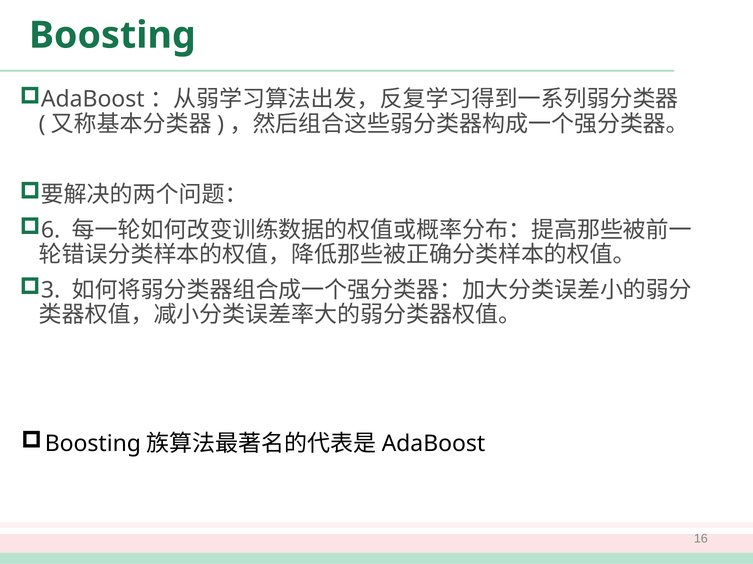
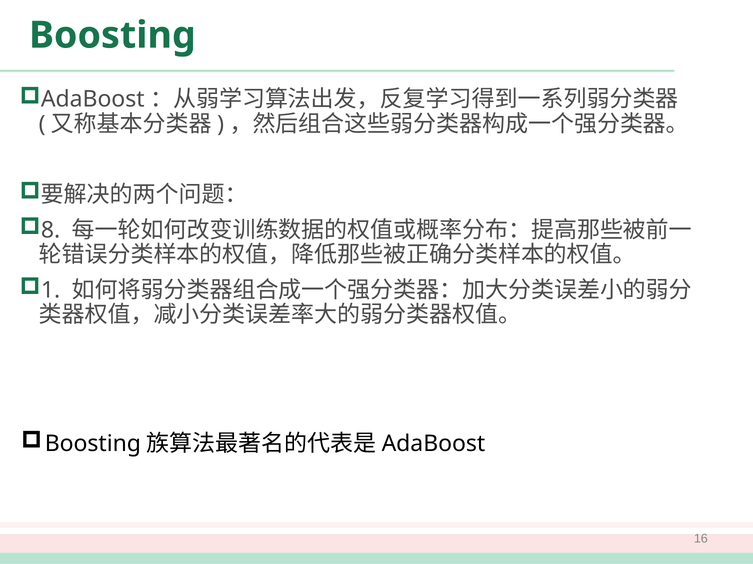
6: 6 -> 8 (51, 230)
3: 3 -> 1 (51, 290)
